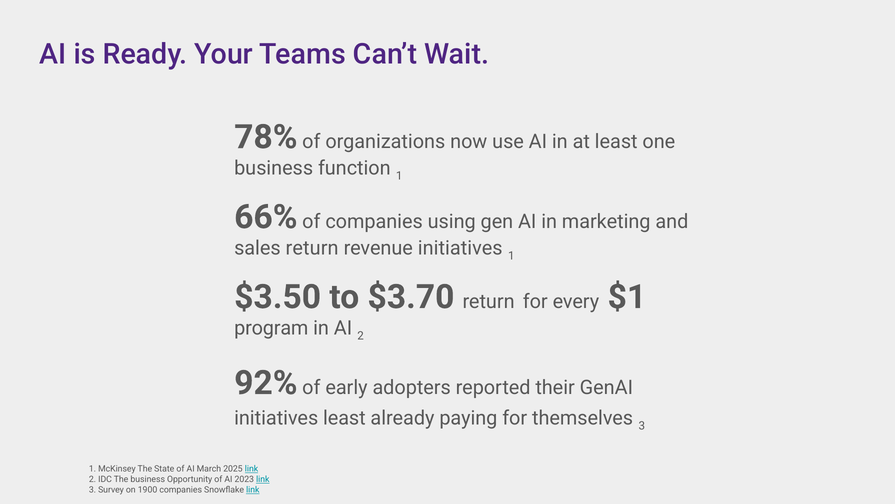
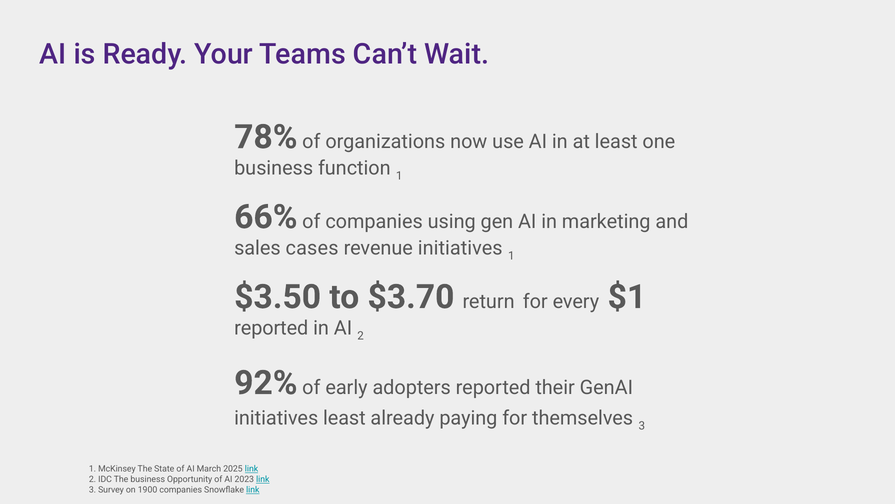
sales return: return -> cases (312, 248)
program: program -> reported (271, 328)
